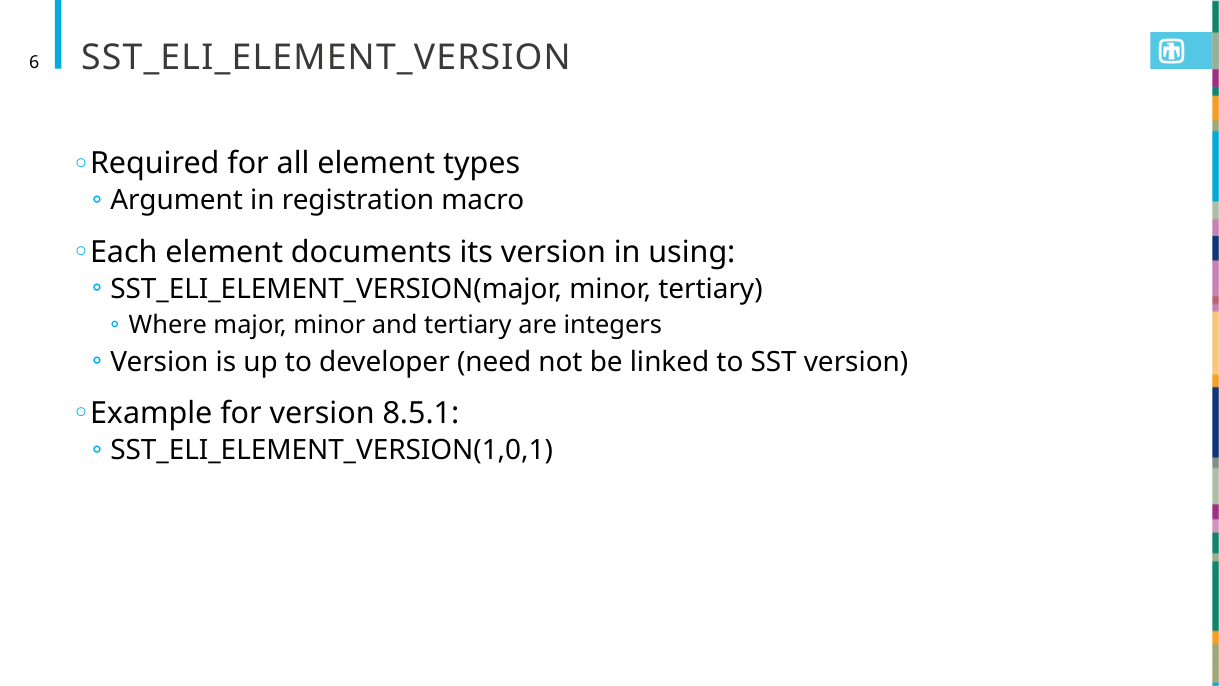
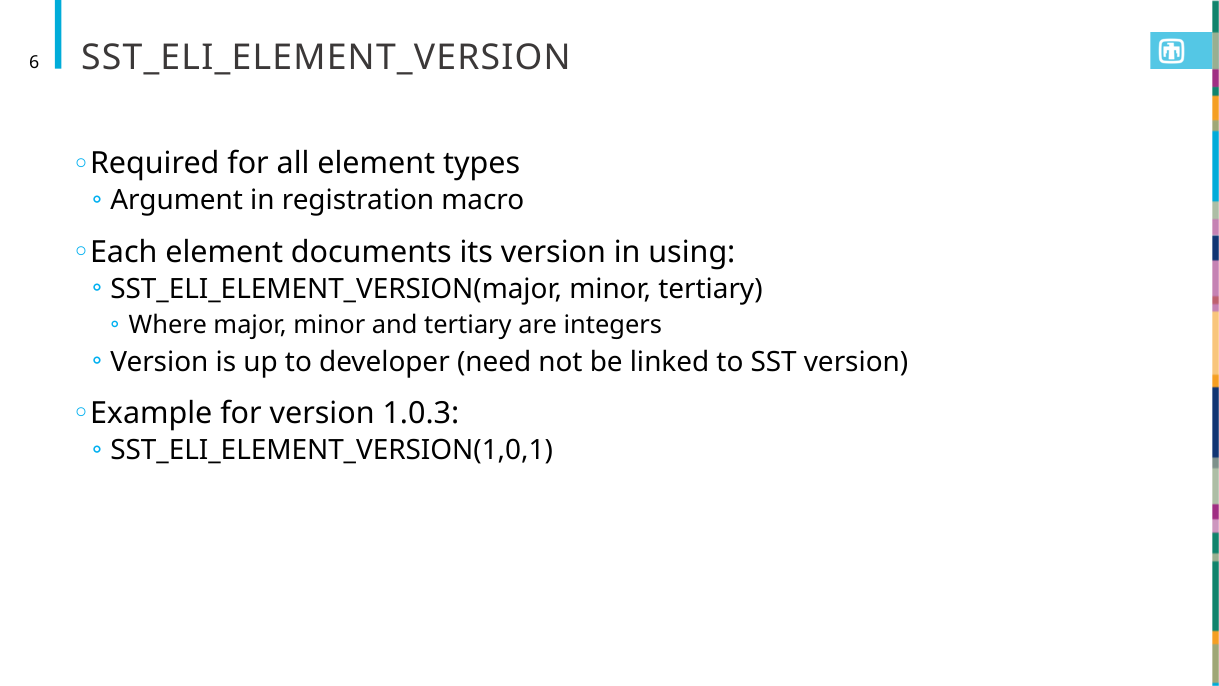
8.5.1: 8.5.1 -> 1.0.3 (421, 414)
